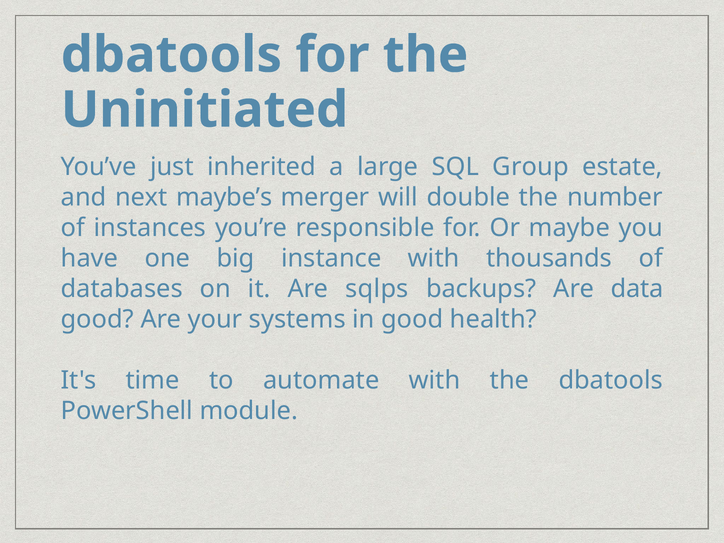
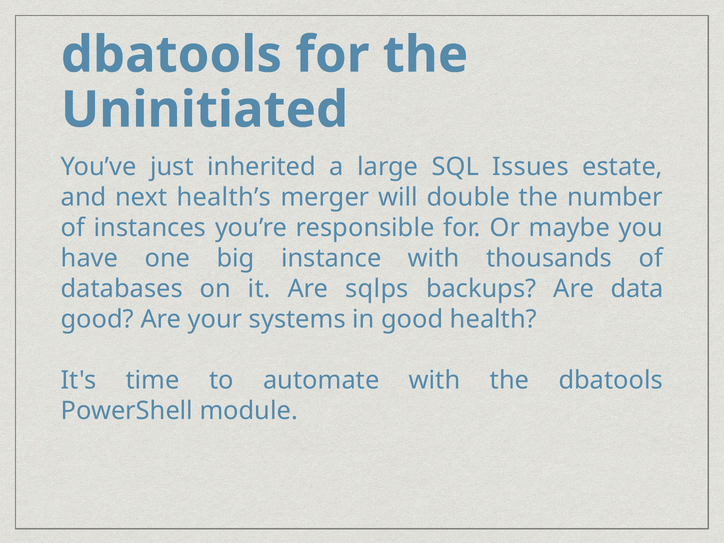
Group: Group -> Issues (531, 167)
maybe’s: maybe’s -> health’s (224, 197)
